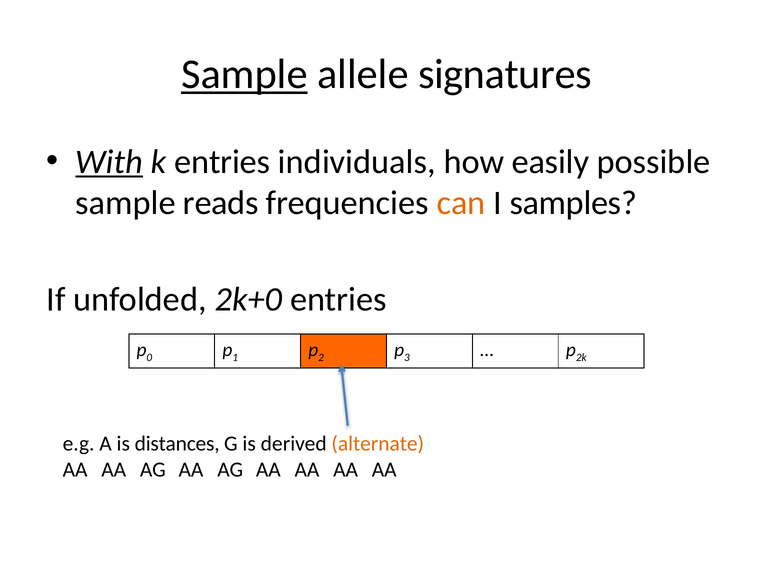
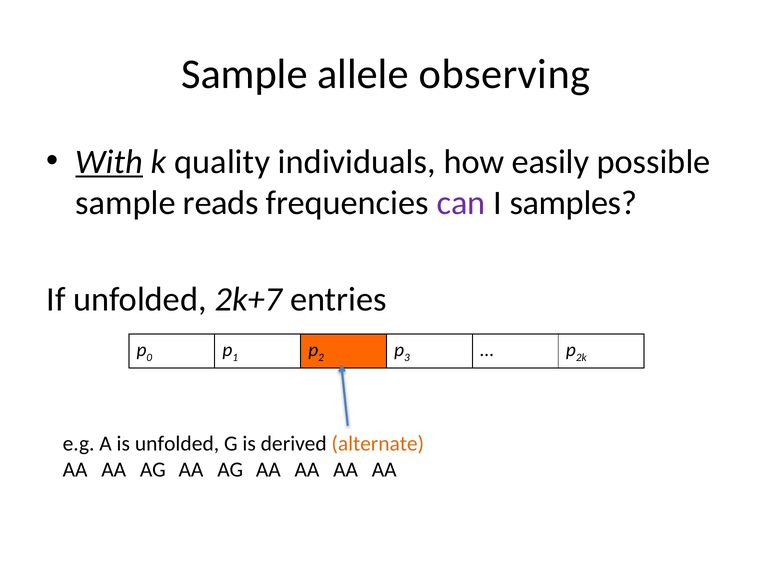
Sample underline: present -> none (244, 74)
signatures: signatures -> observing (504, 74)
k entries: entries -> quality (222, 162)
can colour: orange -> purple (461, 203)
2k+0: 2k+0 -> 2k+7 (248, 300)
is distances: distances -> unfolded (177, 444)
